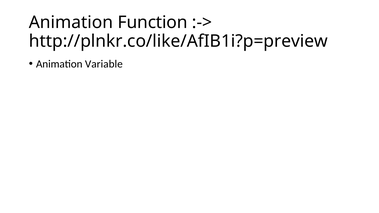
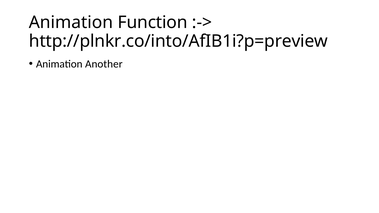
http://plnkr.co/like/AfIB1i?p=preview: http://plnkr.co/like/AfIB1i?p=preview -> http://plnkr.co/into/AfIB1i?p=preview (178, 41)
Variable: Variable -> Another (104, 64)
